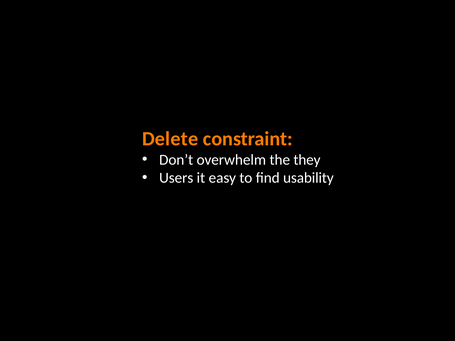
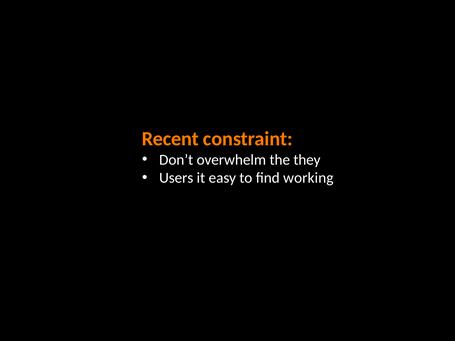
Delete: Delete -> Recent (170, 139)
usability: usability -> working (308, 178)
